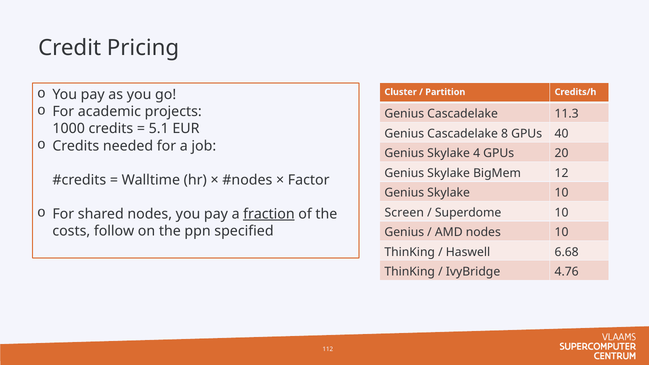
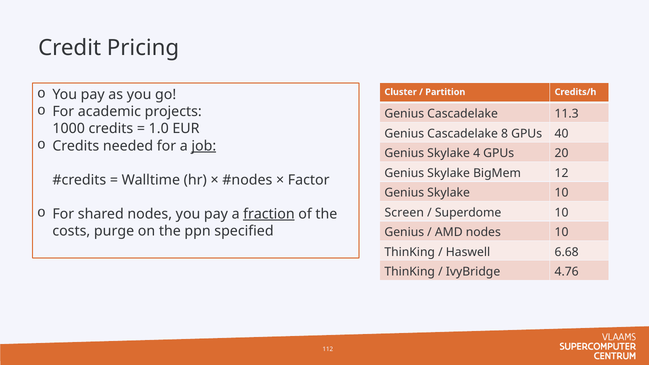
5.1: 5.1 -> 1.0 (159, 129)
job underline: none -> present (204, 146)
follow: follow -> purge (114, 231)
